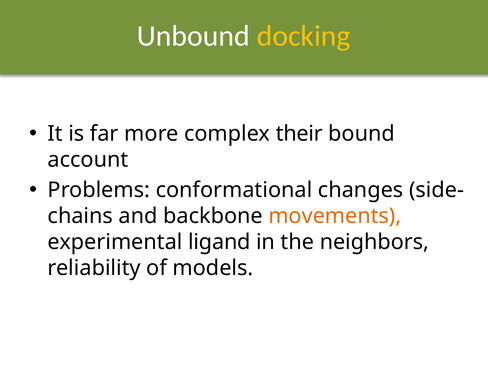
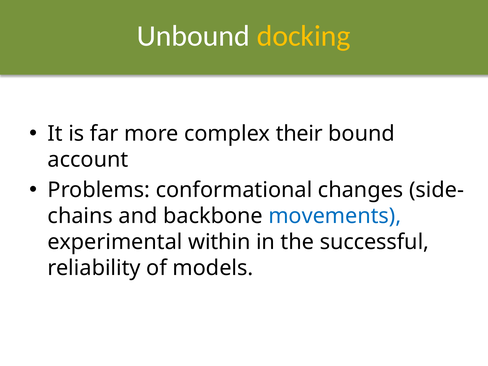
movements colour: orange -> blue (335, 216)
ligand: ligand -> within (219, 242)
neighbors: neighbors -> successful (374, 242)
